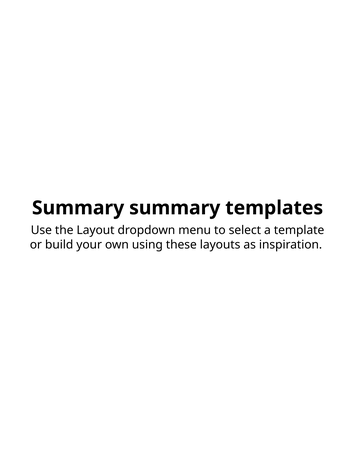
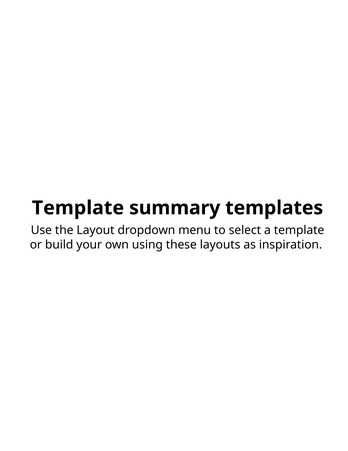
Summary: Summary -> Template (78, 208)
